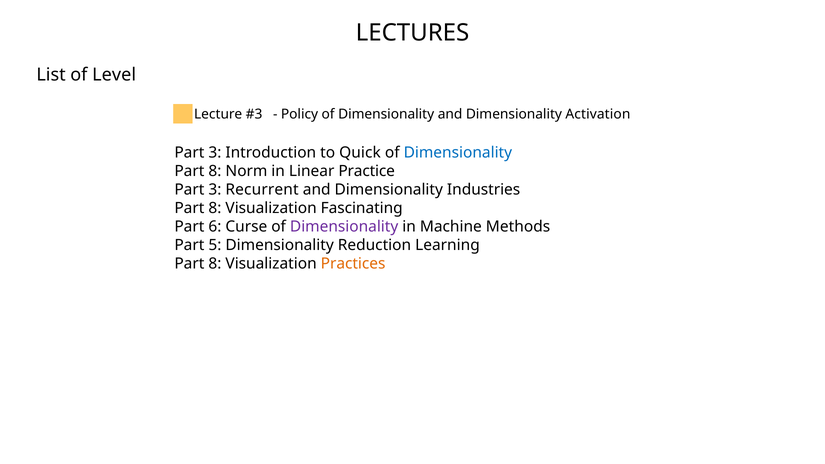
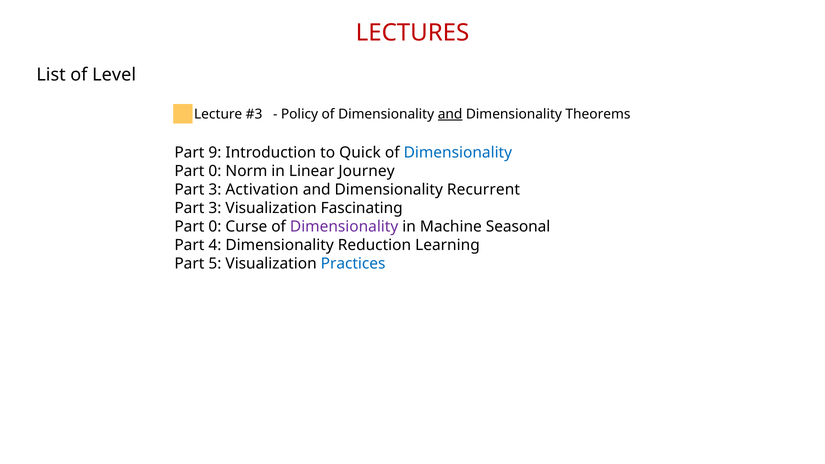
LECTURES colour: black -> red (413, 33)
and underline: none -> present (450, 114)
Activation: Activation -> Theorems (598, 114)
3: 3 -> 9 (215, 153)
8: 8 -> 0 (215, 171)
Practice: Practice -> Journey (367, 171)
Recurrent: Recurrent -> Activation (262, 190)
Industries: Industries -> Recurrent (484, 190)
8: 8 -> 3 (215, 208)
6: 6 -> 0 (215, 227)
Methods: Methods -> Seasonal (518, 227)
5: 5 -> 4 (215, 245)
8: 8 -> 5 (215, 264)
Practices colour: orange -> blue (353, 264)
